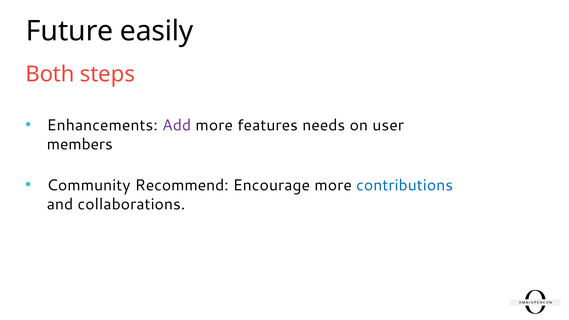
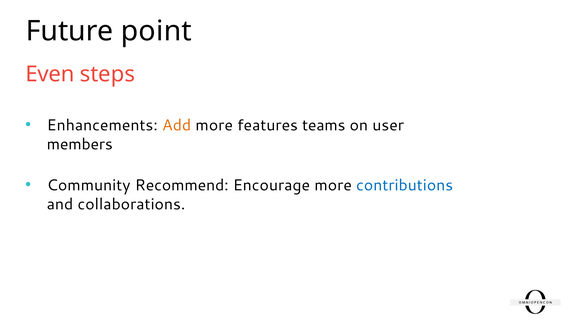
easily: easily -> point (156, 31)
Both: Both -> Even (50, 74)
Add colour: purple -> orange (177, 125)
needs: needs -> teams (324, 125)
